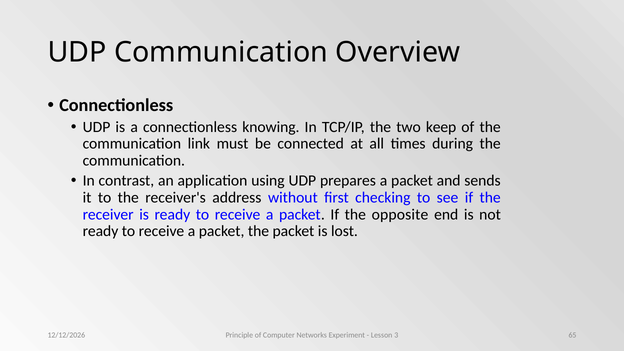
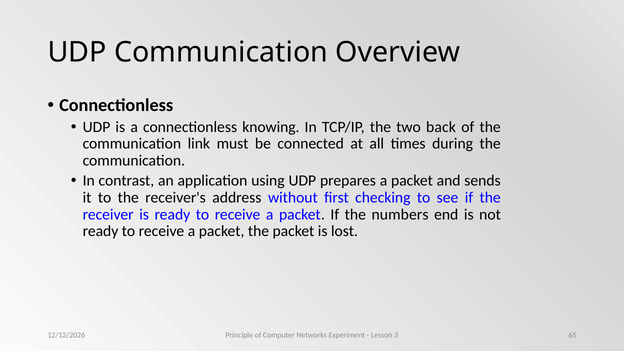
keep: keep -> back (441, 127)
opposite: opposite -> numbers (400, 214)
